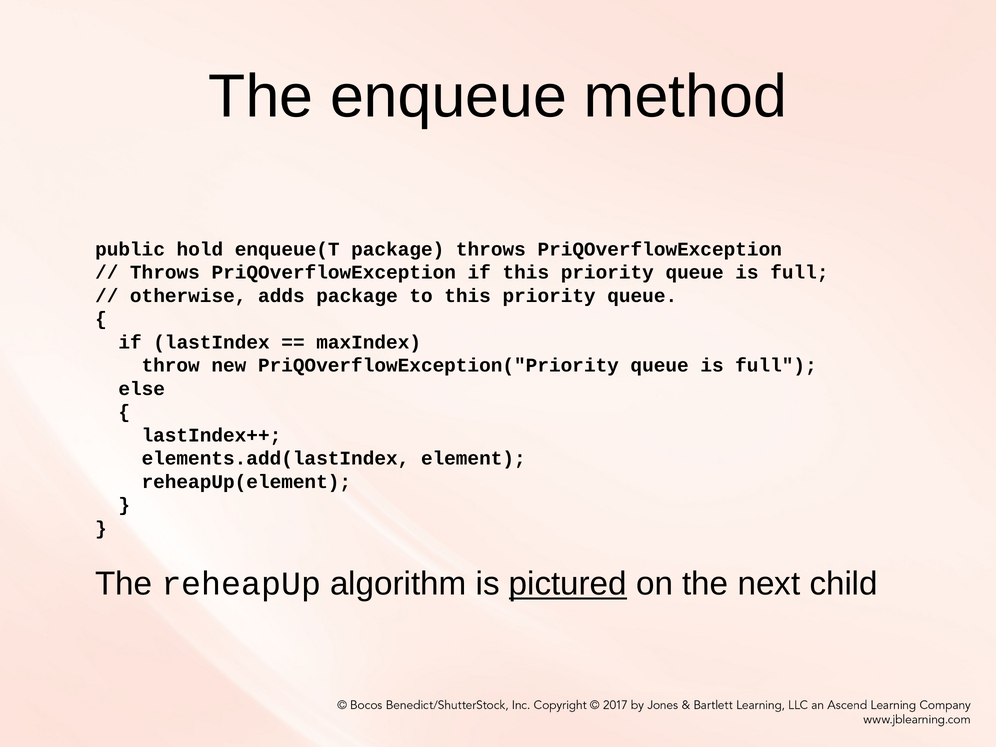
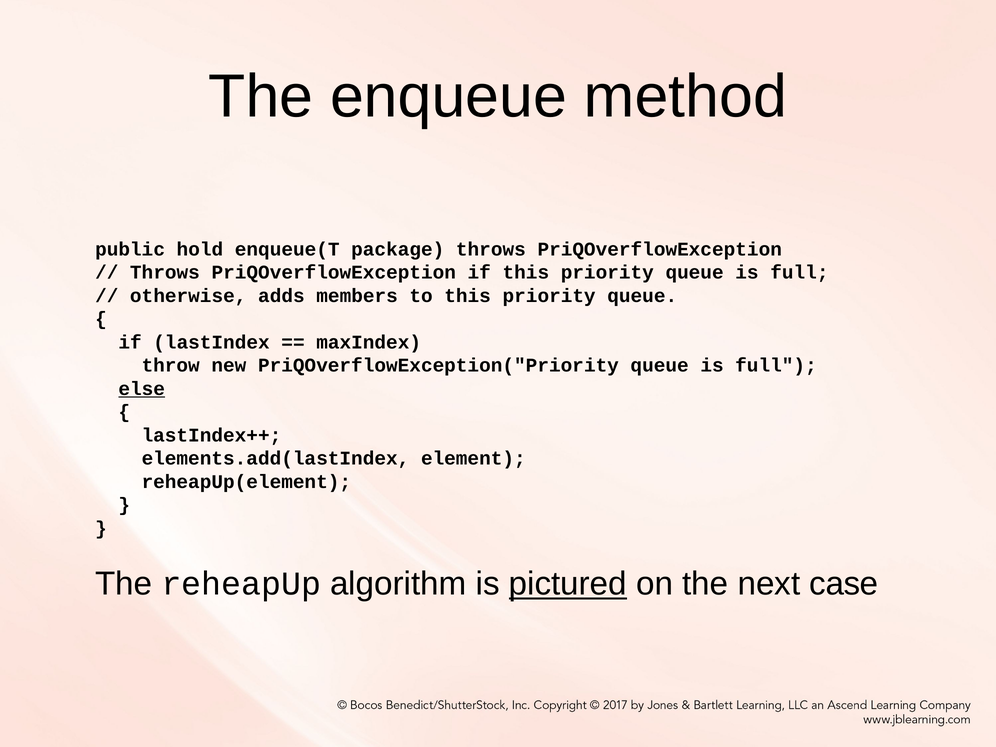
adds package: package -> members (357, 296)
else underline: none -> present (142, 389)
child: child -> case (844, 584)
